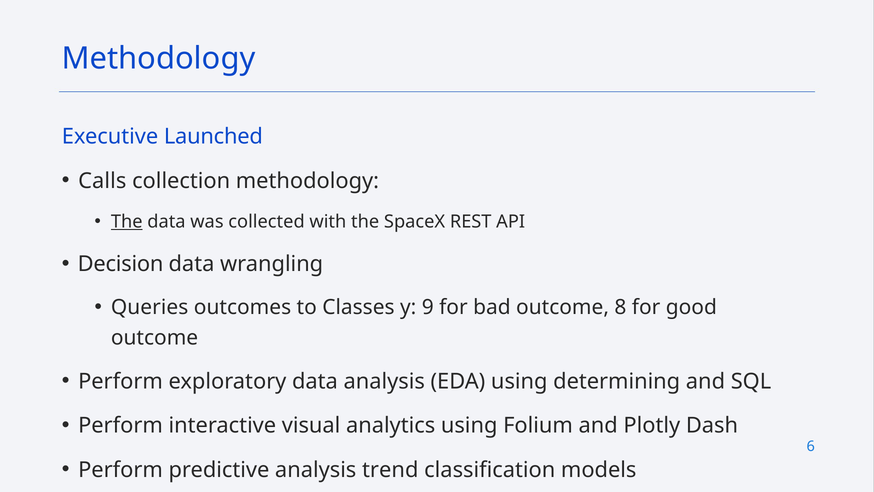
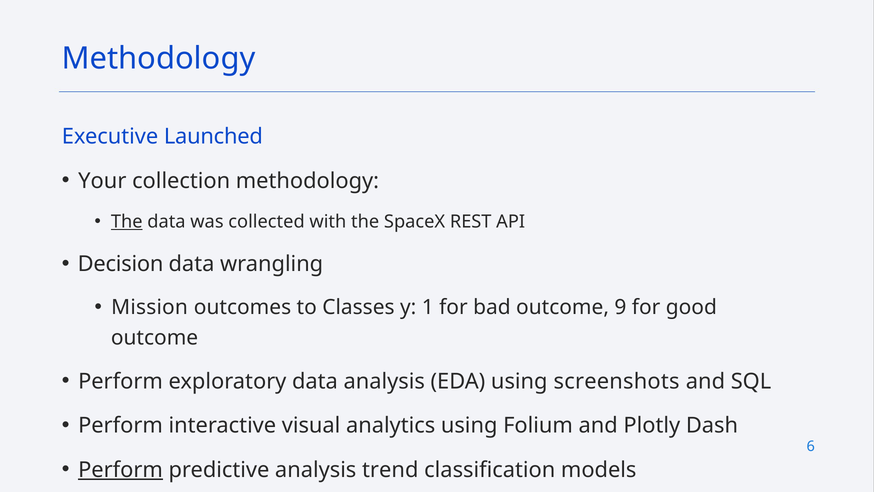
Calls: Calls -> Your (102, 181)
Queries: Queries -> Mission (150, 307)
9: 9 -> 1 (428, 307)
8: 8 -> 9 (620, 307)
determining: determining -> screenshots (617, 381)
Perform underline: none -> present (120, 469)
